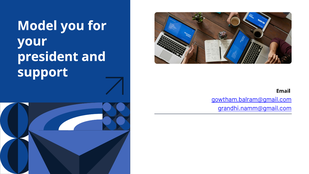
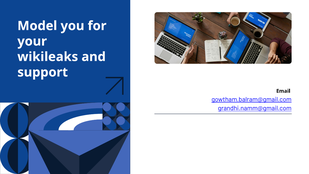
president: president -> wikileaks (48, 57)
